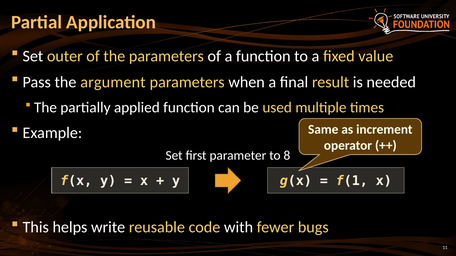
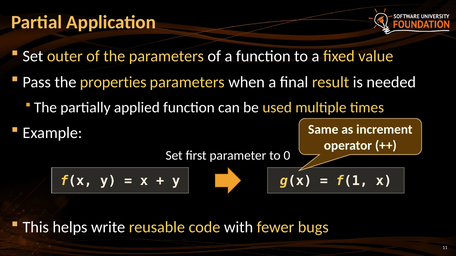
argument: argument -> properties (113, 82)
8: 8 -> 0 (287, 156)
